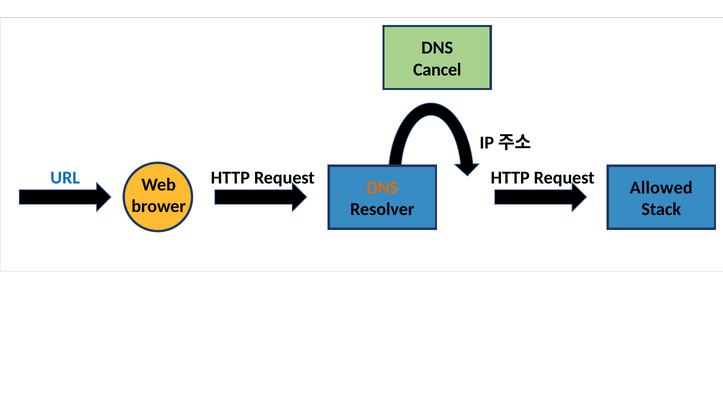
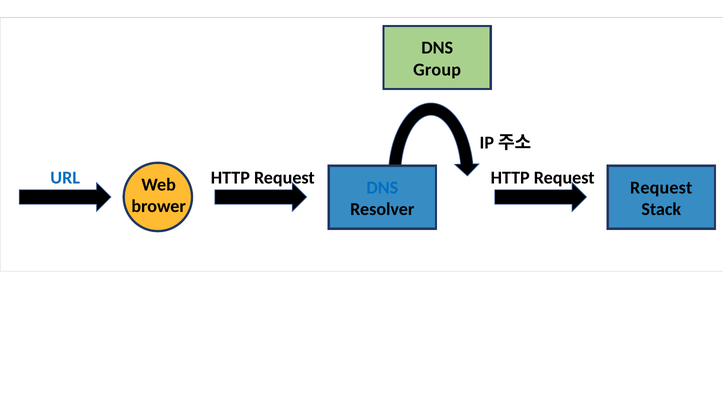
Cancel: Cancel -> Group (437, 70)
DNS colour: orange -> blue (382, 187)
Allowed: Allowed -> Request (661, 187)
